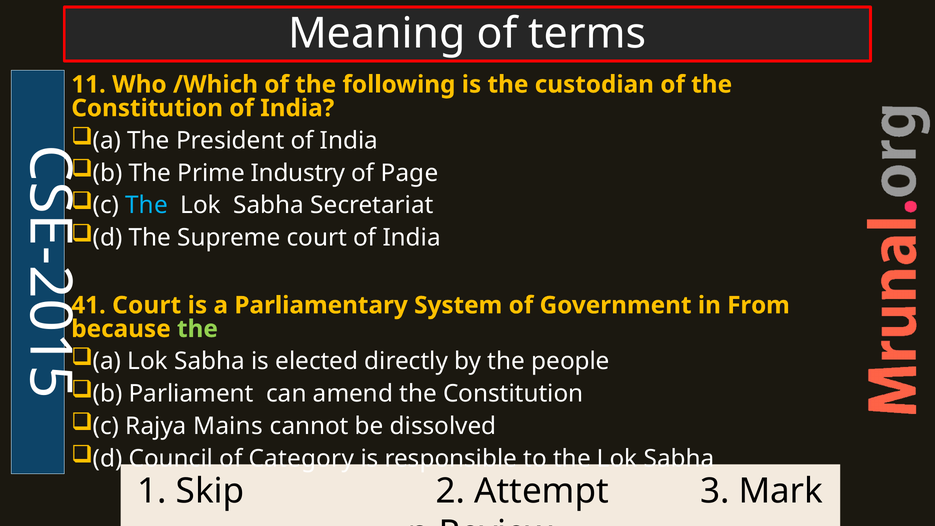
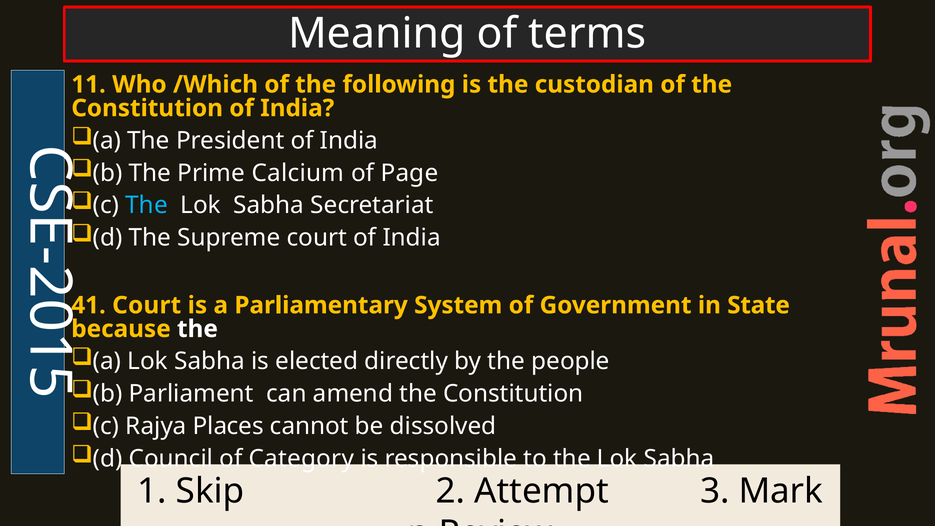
Industry: Industry -> Calcium (298, 173)
From: From -> State (759, 305)
the colour: light green -> white (197, 329)
Mains: Mains -> Places (228, 426)
